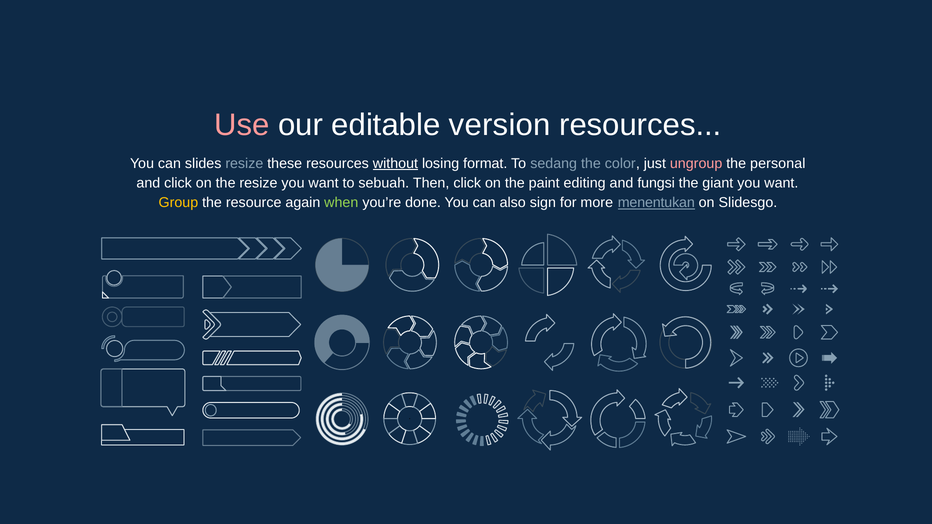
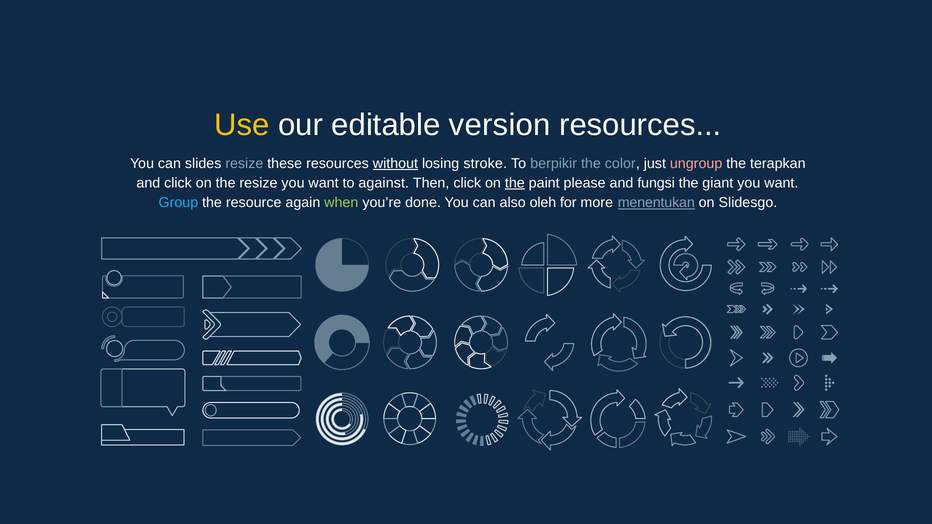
Use colour: pink -> yellow (242, 125)
format: format -> stroke (485, 164)
sedang: sedang -> berpikir (554, 164)
personal: personal -> terapkan (778, 164)
sebuah: sebuah -> against (384, 183)
the underline: none -> present (515, 183)
editing: editing -> please (585, 183)
Group colour: yellow -> light blue (178, 203)
sign: sign -> oleh (543, 203)
